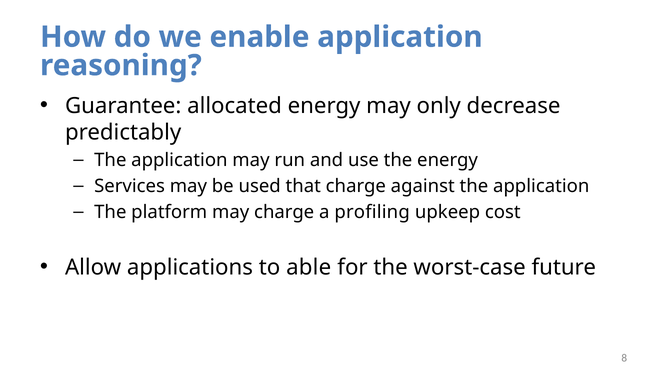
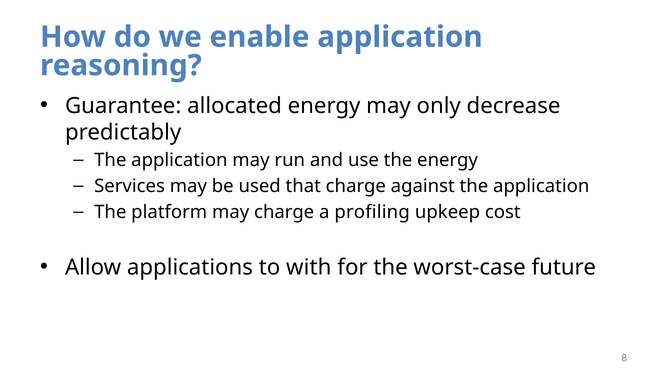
able: able -> with (309, 267)
